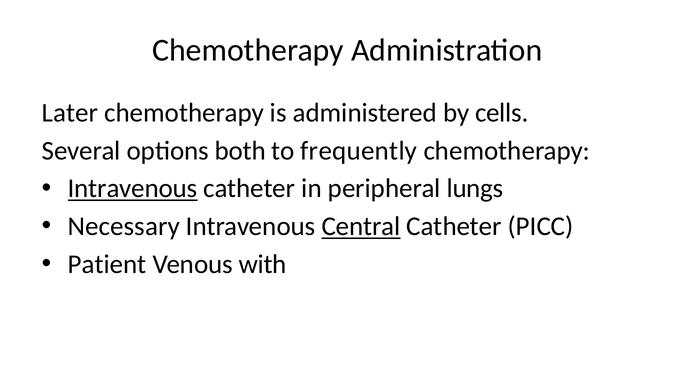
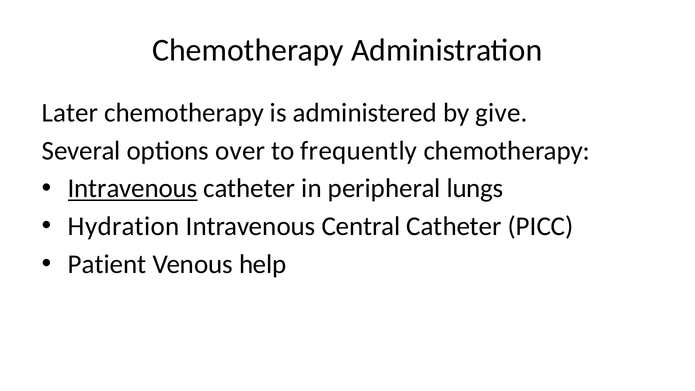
cells: cells -> give (502, 113)
both: both -> over (240, 151)
Necessary: Necessary -> Hydration (124, 226)
Central underline: present -> none (361, 226)
with: with -> help (263, 264)
